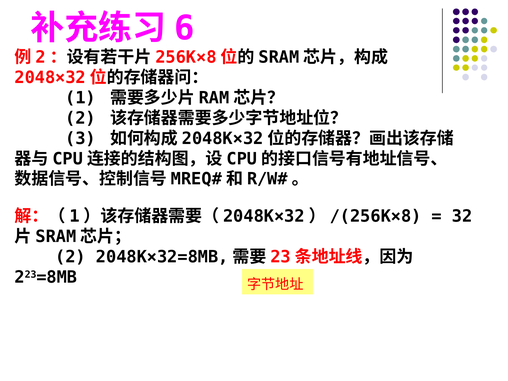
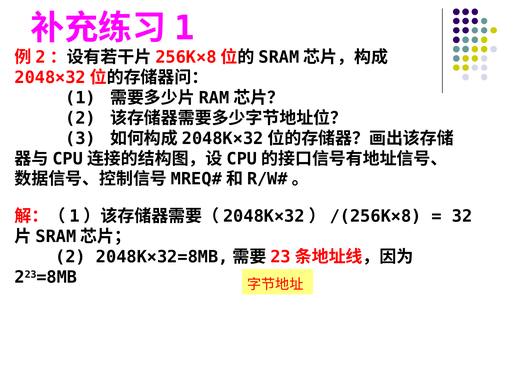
6: 6 -> 1 (184, 28)
